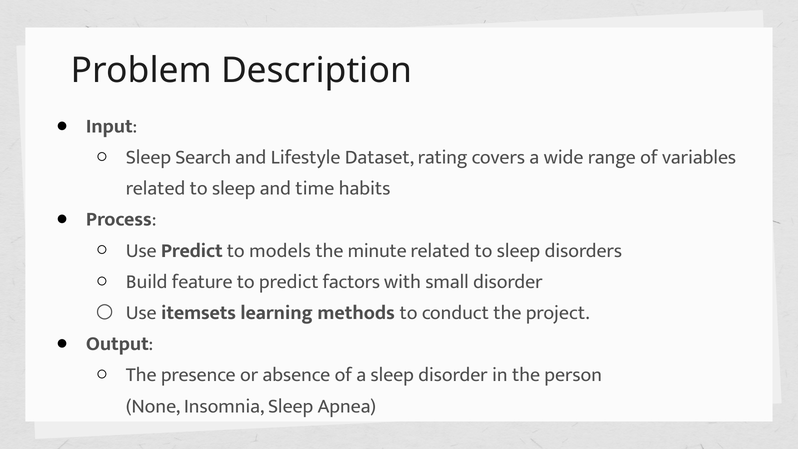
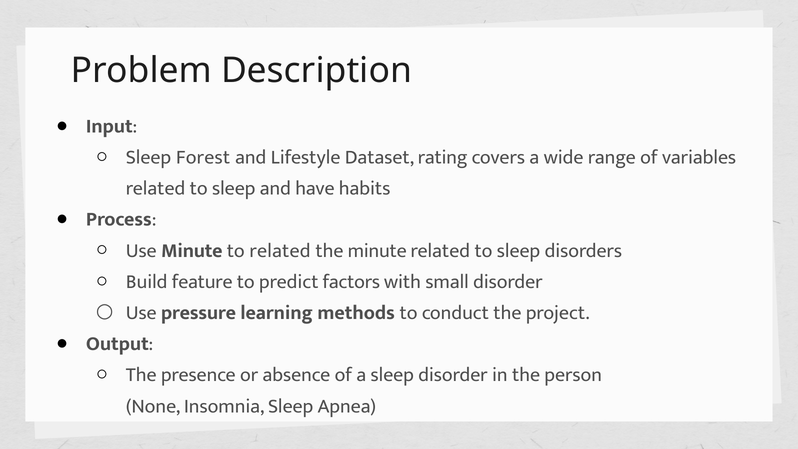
Search: Search -> Forest (203, 157)
time: time -> have (315, 188)
Use Predict: Predict -> Minute (192, 250)
to models: models -> related (280, 250)
itemsets: itemsets -> pressure (199, 313)
